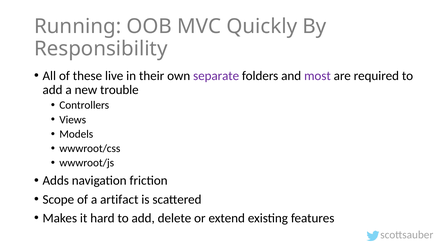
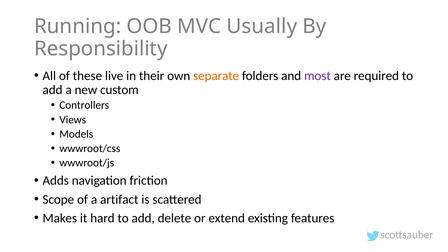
Quickly: Quickly -> Usually (262, 27)
separate colour: purple -> orange (216, 76)
trouble: trouble -> custom (119, 90)
